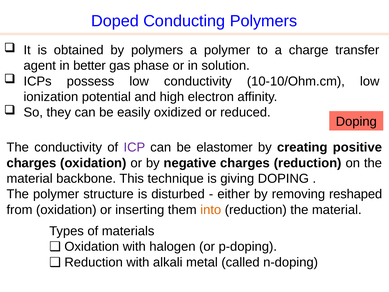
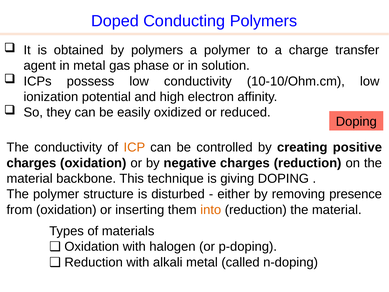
in better: better -> metal (89, 66)
ICP colour: purple -> orange (134, 147)
elastomer: elastomer -> controlled (225, 147)
reshaped: reshaped -> presence (356, 194)
